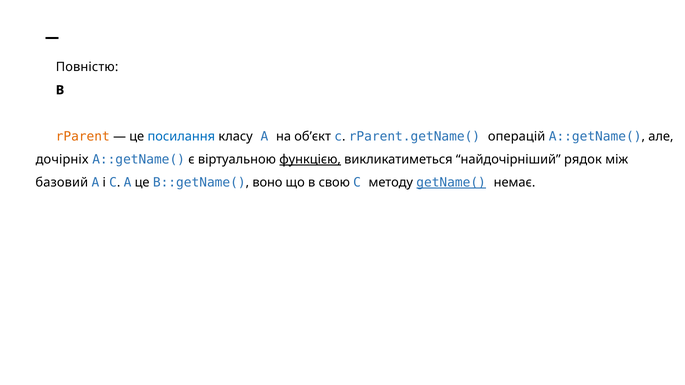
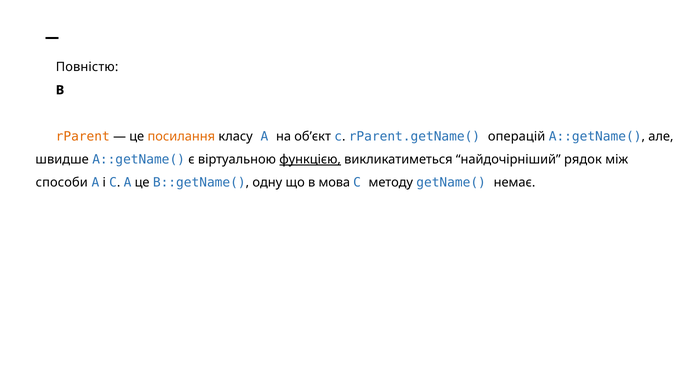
посилання colour: blue -> orange (181, 136)
дочірніх: дочірніх -> швидше (62, 160)
базовий: базовий -> способи (62, 183)
воно: воно -> одну (267, 183)
свою: свою -> мова (334, 183)
getName( underline: present -> none (451, 183)
